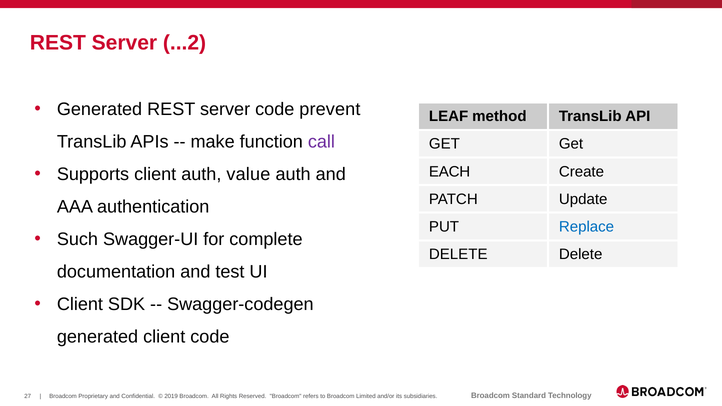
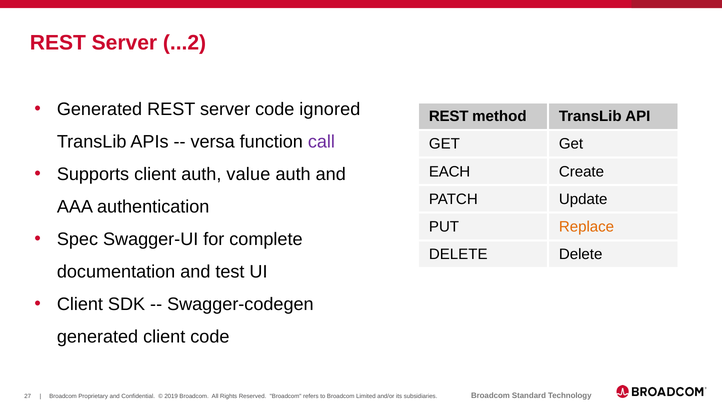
prevent: prevent -> ignored (330, 110)
LEAF: LEAF -> REST (449, 116)
make: make -> versa (213, 142)
Replace colour: blue -> orange (587, 227)
Such: Such -> Spec (77, 240)
